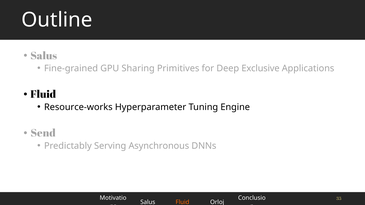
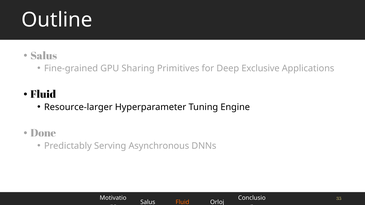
Resource-works: Resource-works -> Resource-larger (78, 107)
Send: Send -> Done (43, 133)
